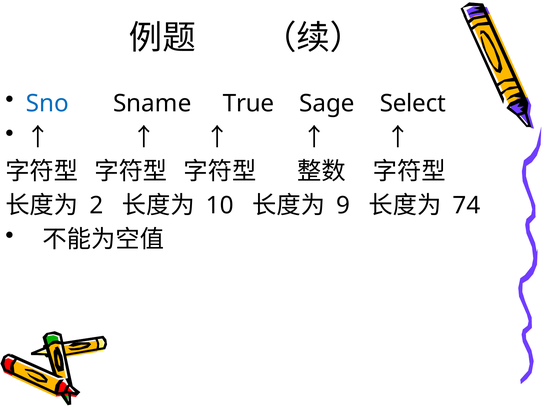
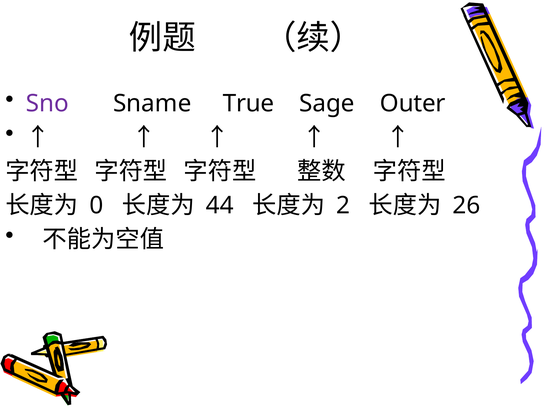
Sno colour: blue -> purple (47, 103)
Select: Select -> Outer (413, 103)
2: 2 -> 0 (96, 205)
10: 10 -> 44 (220, 205)
9: 9 -> 2 (343, 205)
74: 74 -> 26 (466, 205)
